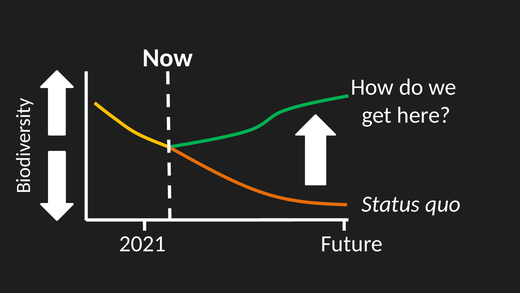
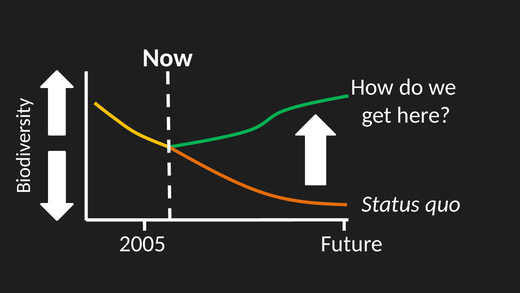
2021: 2021 -> 2005 (142, 244)
